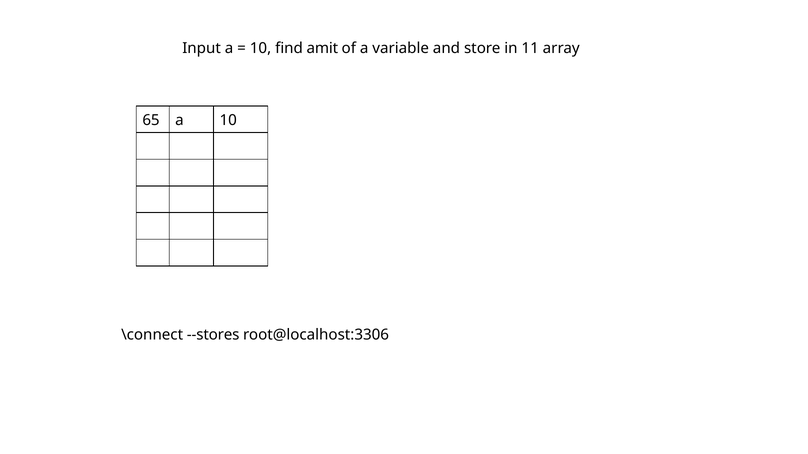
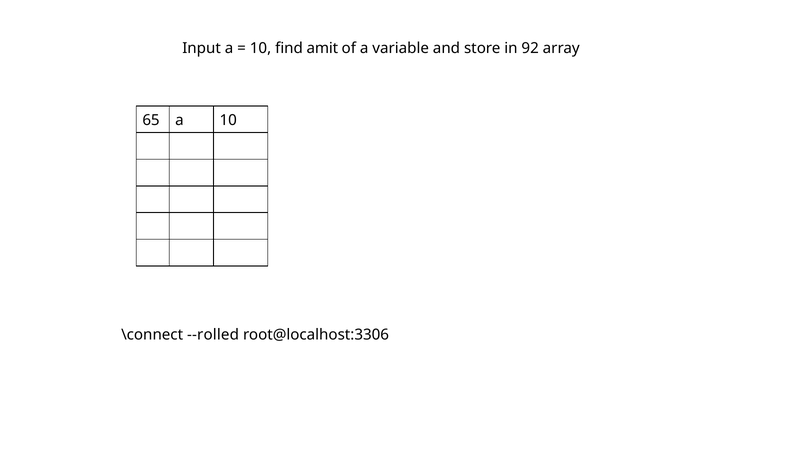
11: 11 -> 92 (530, 48)
--stores: --stores -> --rolled (213, 335)
